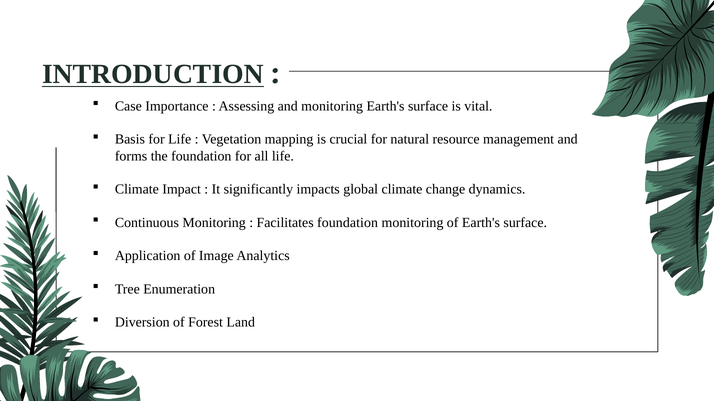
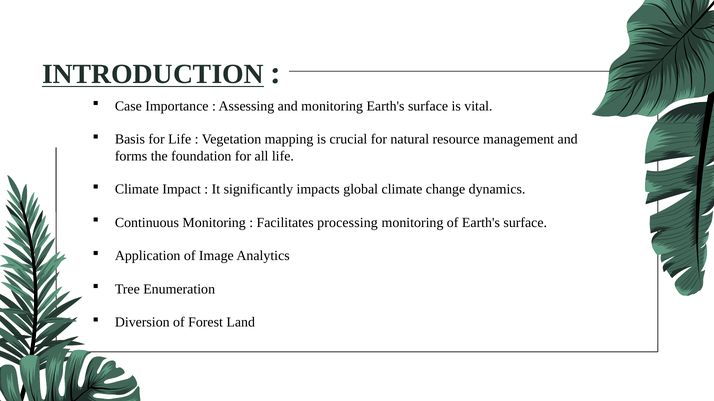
Facilitates foundation: foundation -> processing (348, 223)
